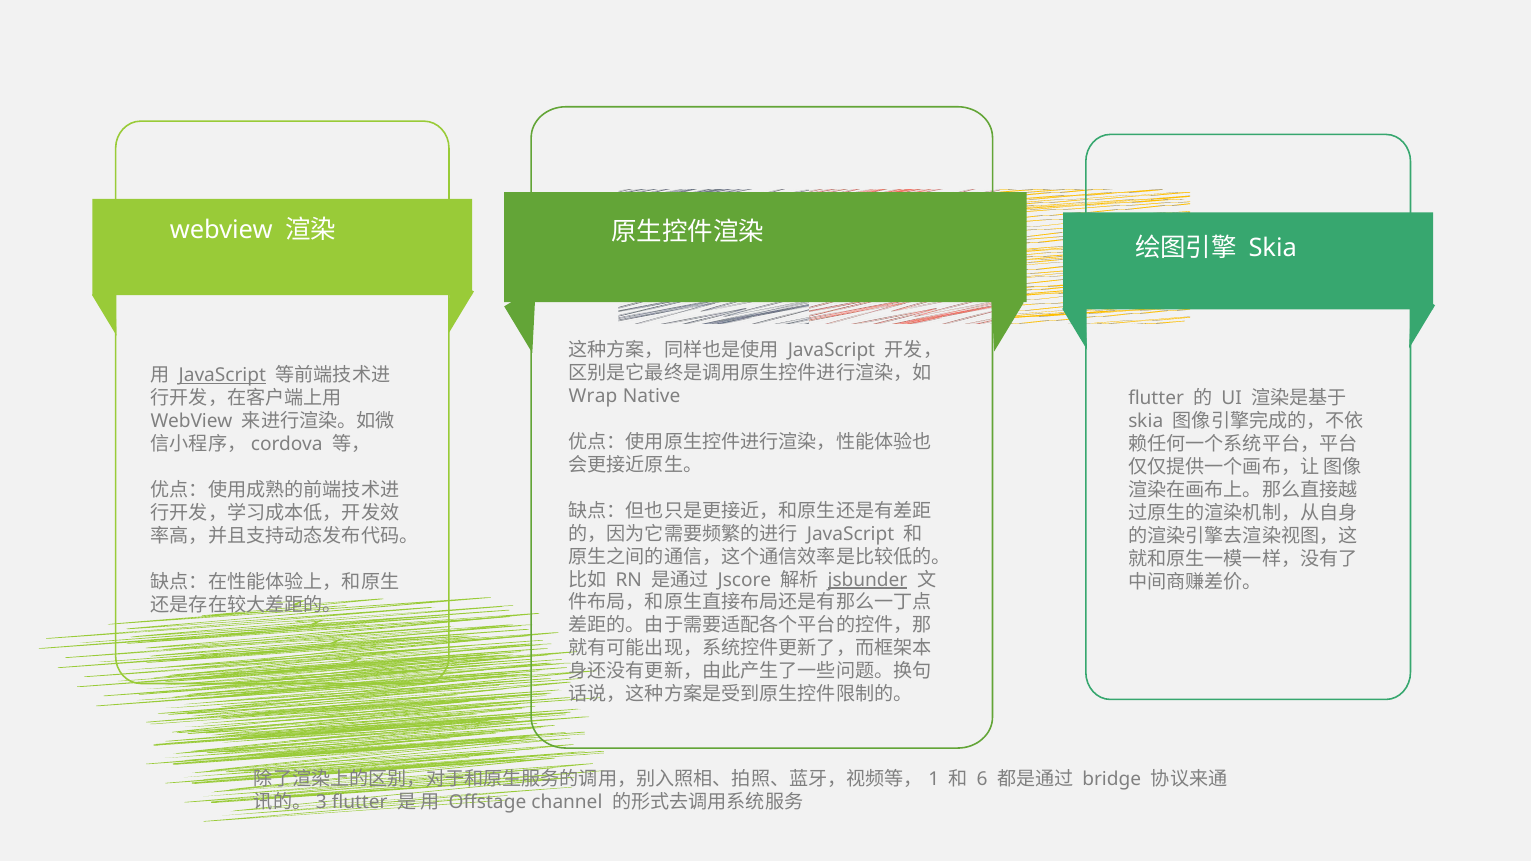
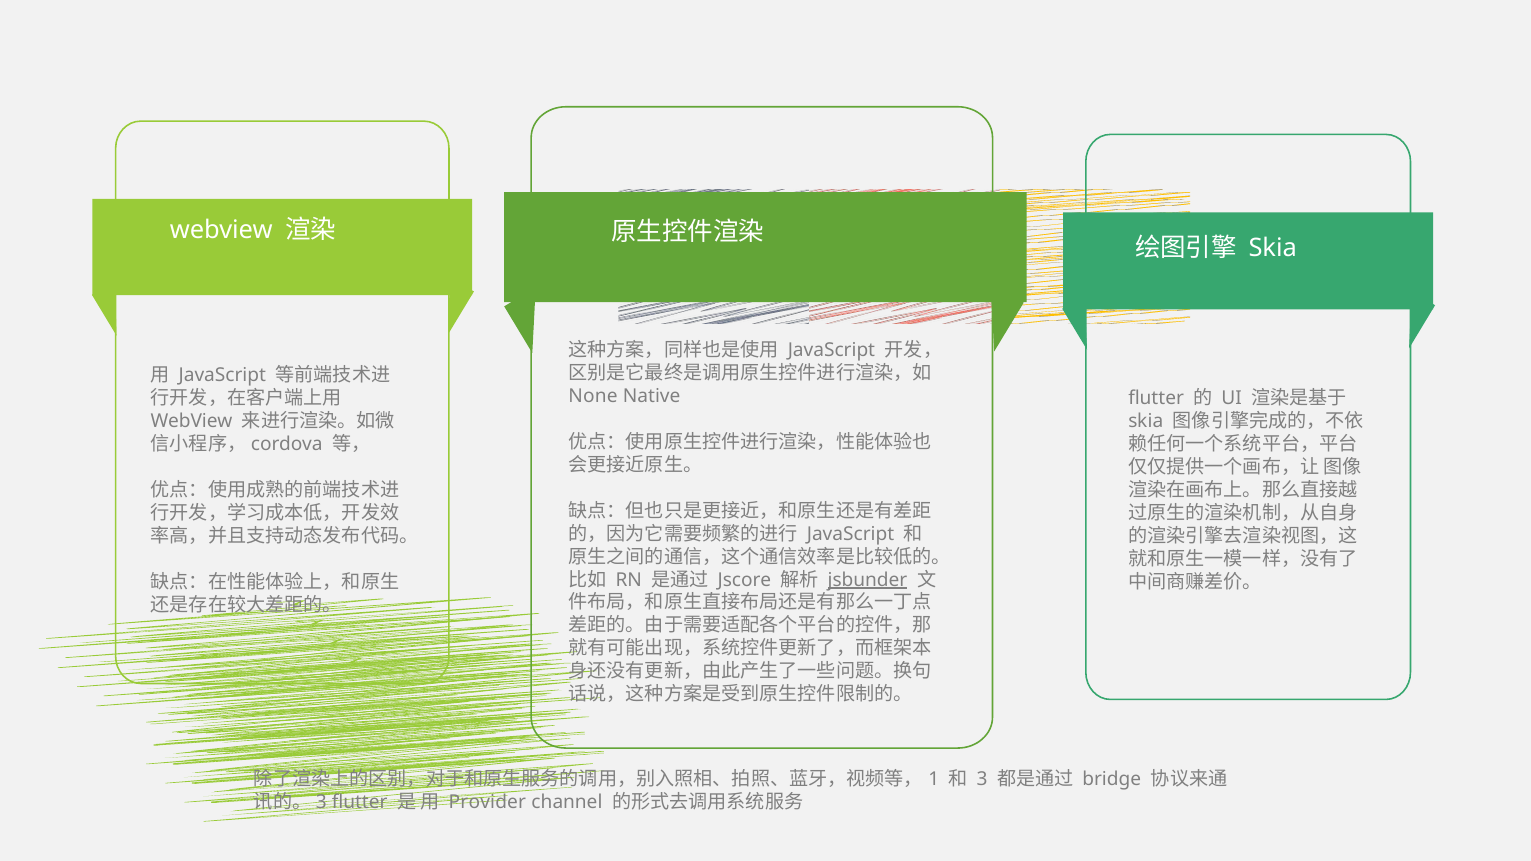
JavaScript underline: present -> none (222, 375)
Wrap: Wrap -> None (593, 396)
6: 6 -> 3 (982, 779)
Offstage: Offstage -> Provider (487, 802)
